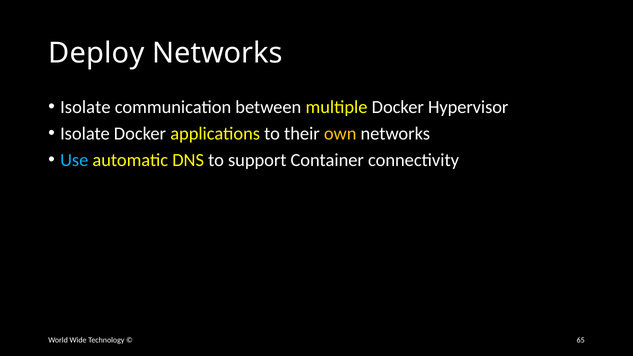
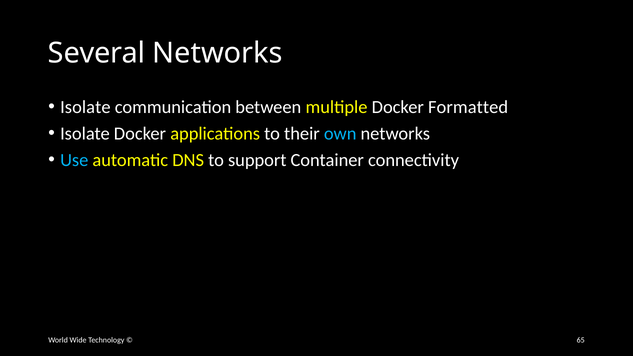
Deploy: Deploy -> Several (97, 53)
Hypervisor: Hypervisor -> Formatted (468, 107)
own colour: yellow -> light blue (340, 133)
